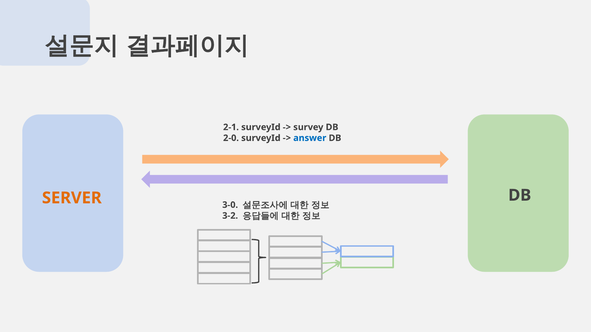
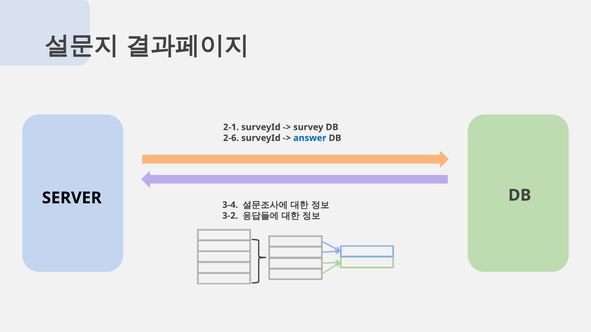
2-0: 2-0 -> 2-6 (231, 138)
SERVER colour: orange -> black (72, 198)
3-0: 3-0 -> 3-4 (230, 205)
